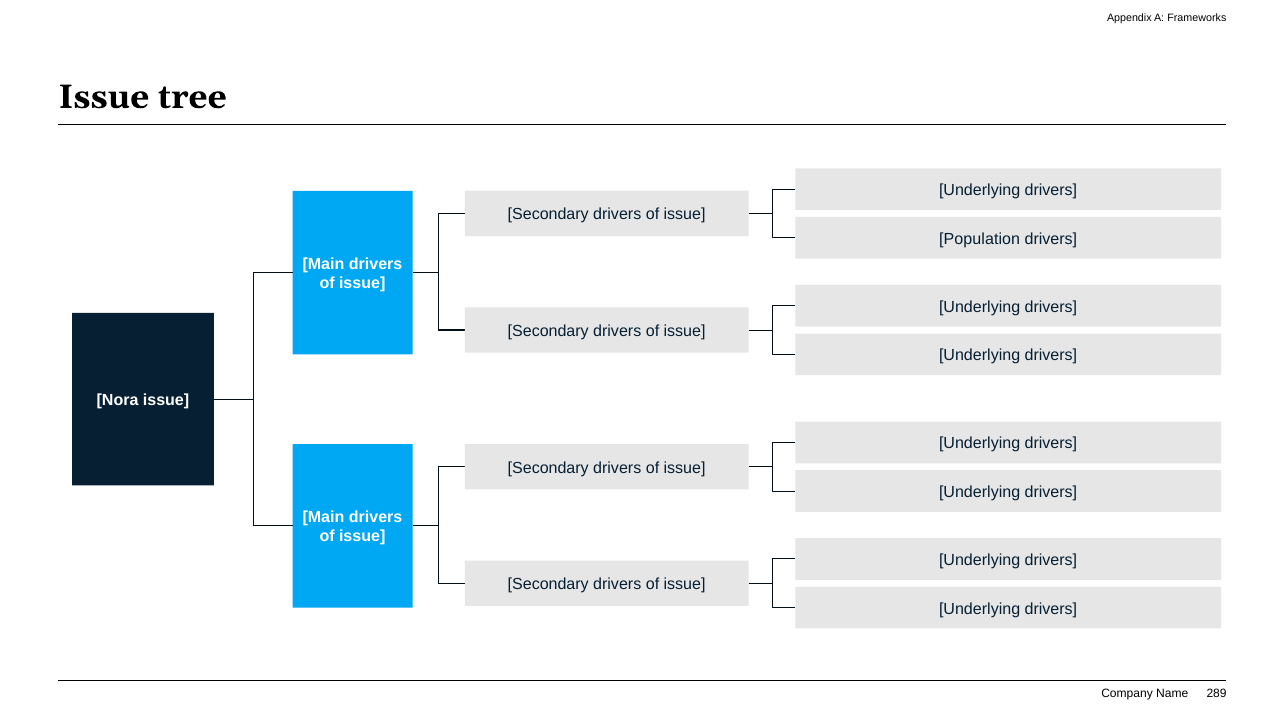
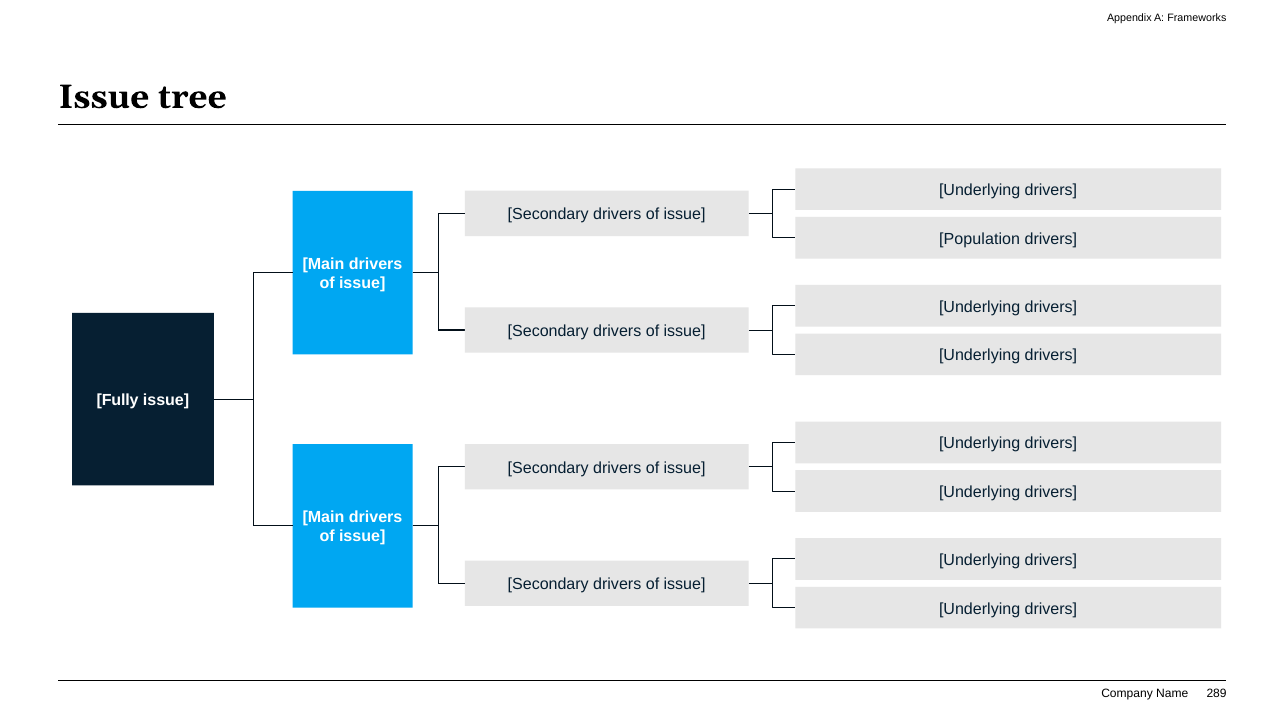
Nora: Nora -> Fully (118, 400)
